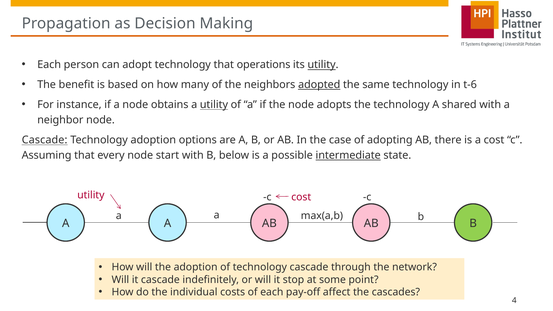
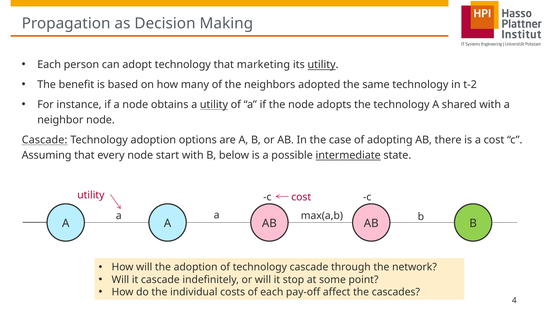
operations: operations -> marketing (263, 65)
adopted underline: present -> none (319, 85)
t-6: t-6 -> t-2 (470, 85)
